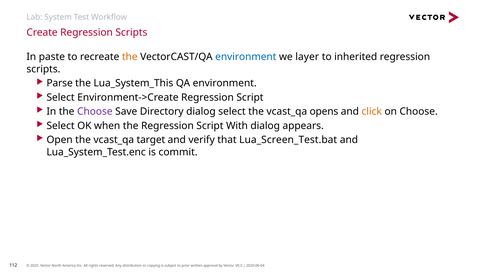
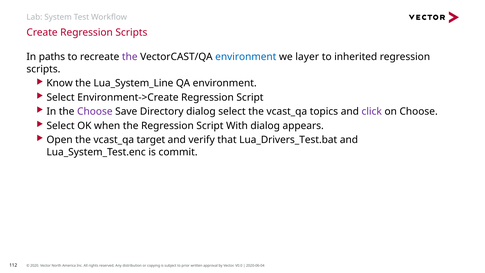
paste: paste -> paths (52, 57)
the colour: orange -> purple (130, 57)
Parse: Parse -> Know (60, 83)
Lua_System_This: Lua_System_This -> Lua_System_Line (133, 83)
opens: opens -> topics (324, 111)
click colour: orange -> purple (372, 111)
Lua_Screen_Test.bat: Lua_Screen_Test.bat -> Lua_Drivers_Test.bat (288, 140)
